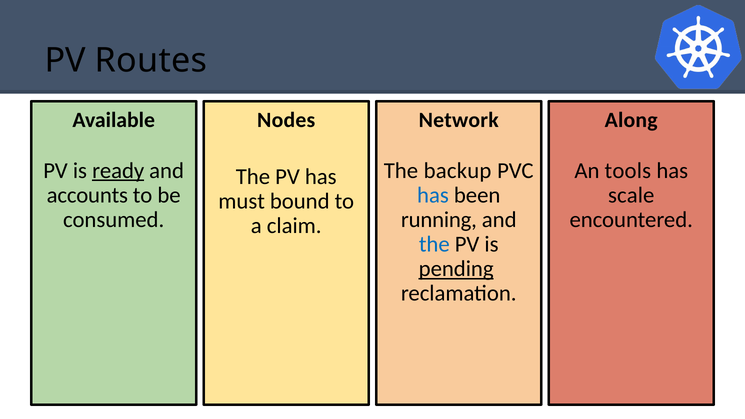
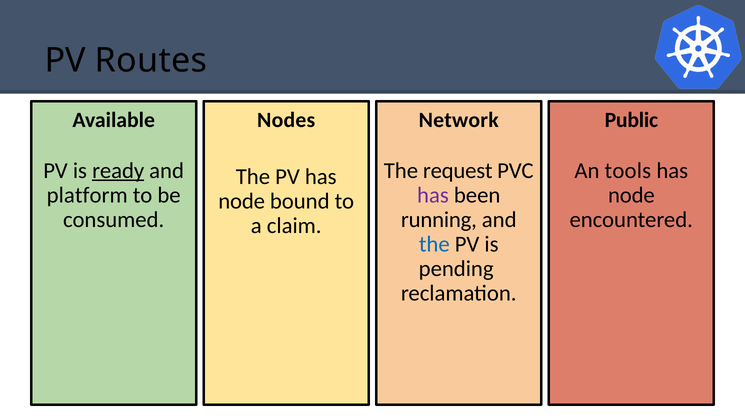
Along: Along -> Public (631, 120)
backup: backup -> request (458, 171)
accounts: accounts -> platform (87, 195)
has colour: blue -> purple (433, 195)
scale: scale -> node (631, 195)
must: must -> node (242, 201)
pending underline: present -> none (456, 269)
